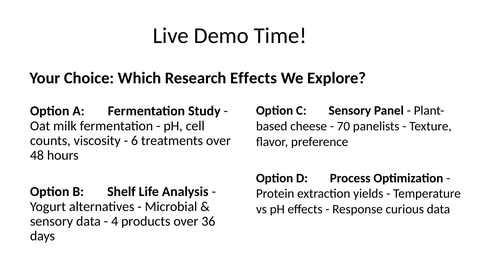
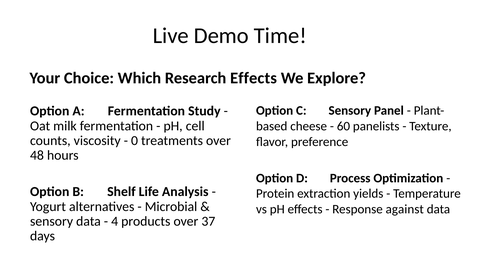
70: 70 -> 60 (343, 126)
6: 6 -> 0 (135, 141)
curious: curious -> against (405, 209)
36: 36 -> 37 (208, 222)
